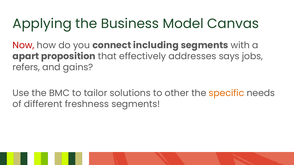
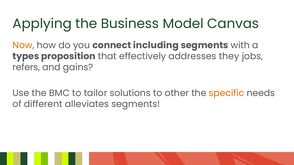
Now colour: red -> orange (23, 45)
apart: apart -> types (26, 56)
says: says -> they (229, 56)
freshness: freshness -> alleviates (87, 104)
